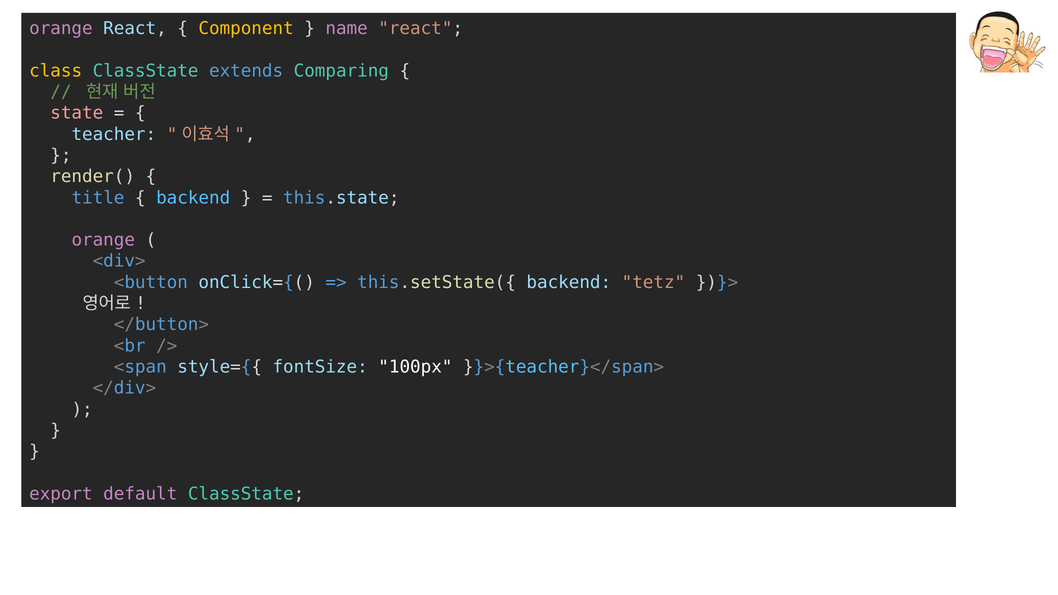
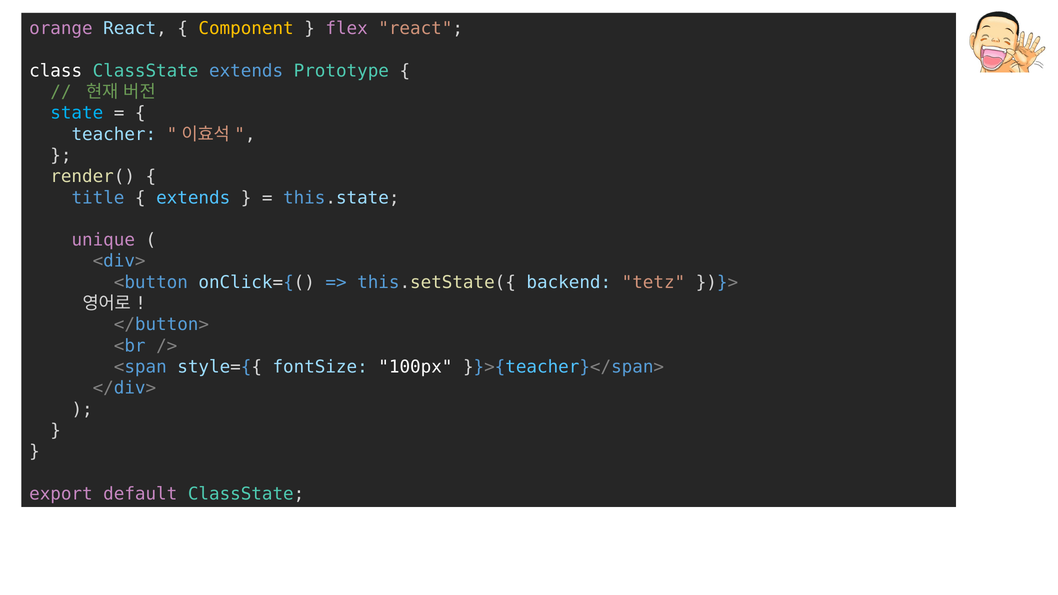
name: name -> flex (347, 29)
class colour: yellow -> white (56, 71)
Comparing: Comparing -> Prototype (341, 71)
state colour: pink -> light blue (77, 113)
backend: backend -> extends (193, 198)
orange: orange -> unique (103, 240)
